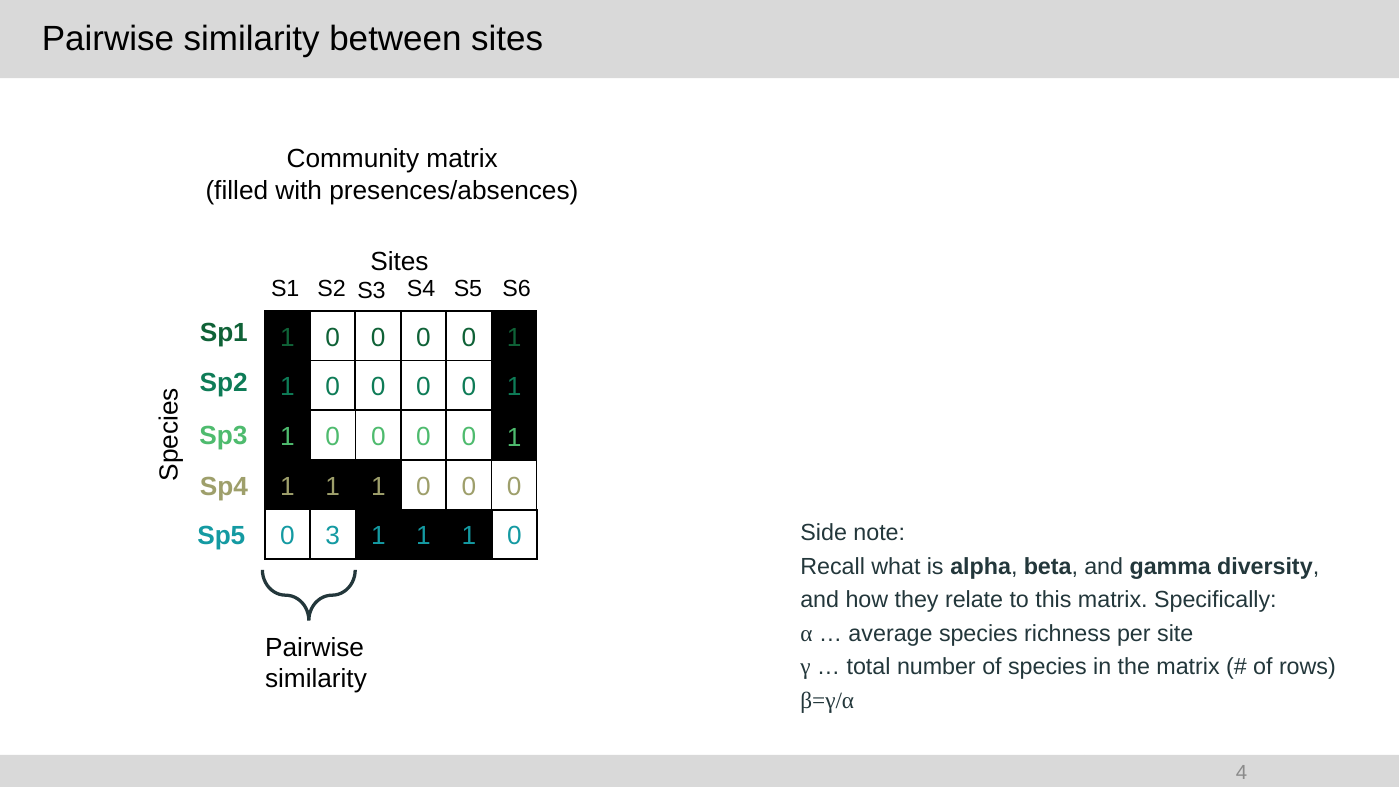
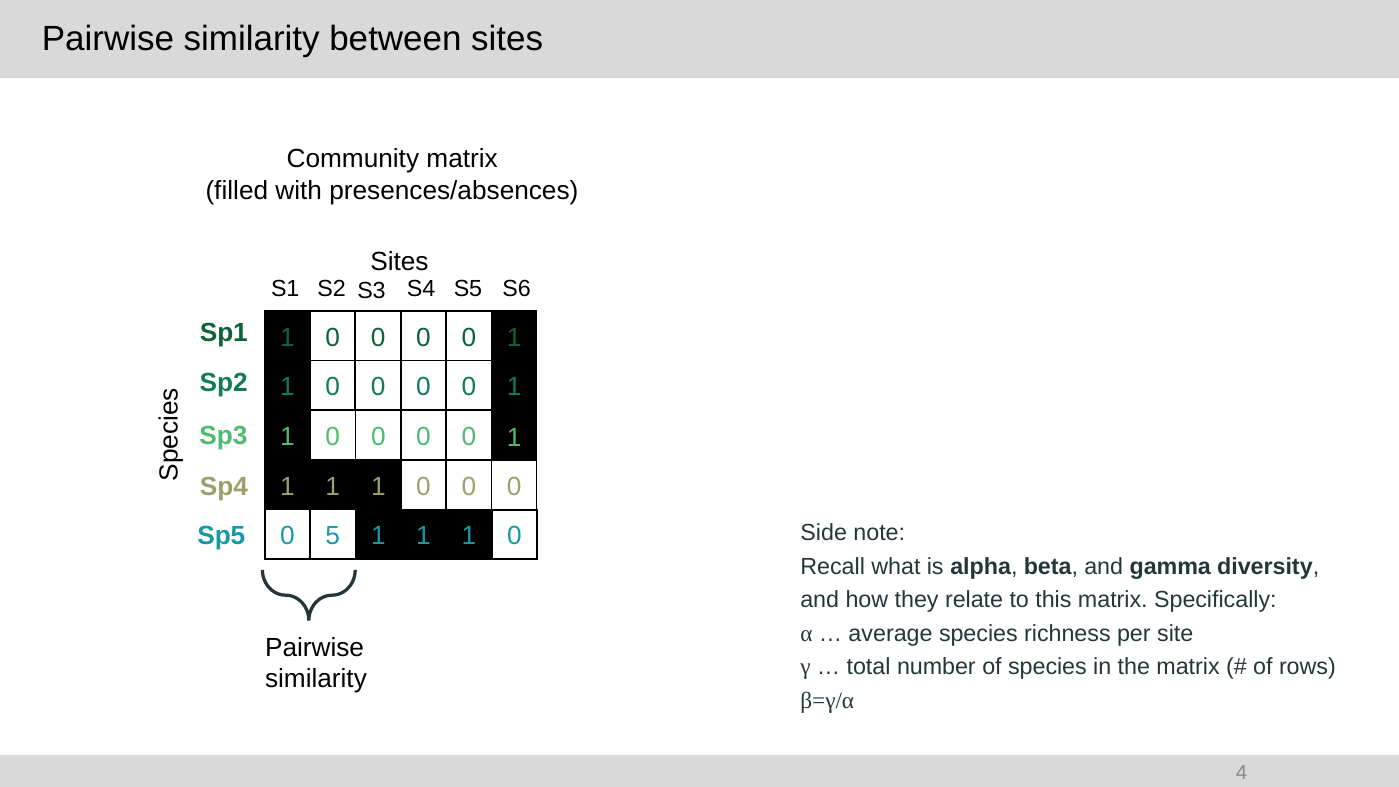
3: 3 -> 5 (333, 536)
